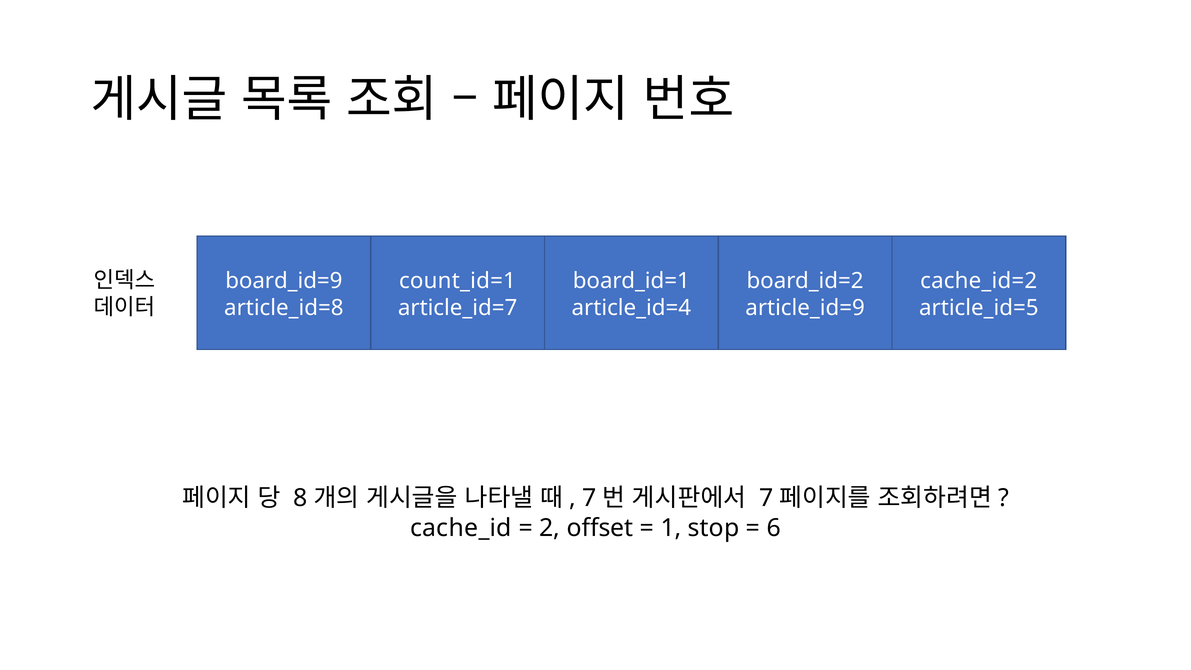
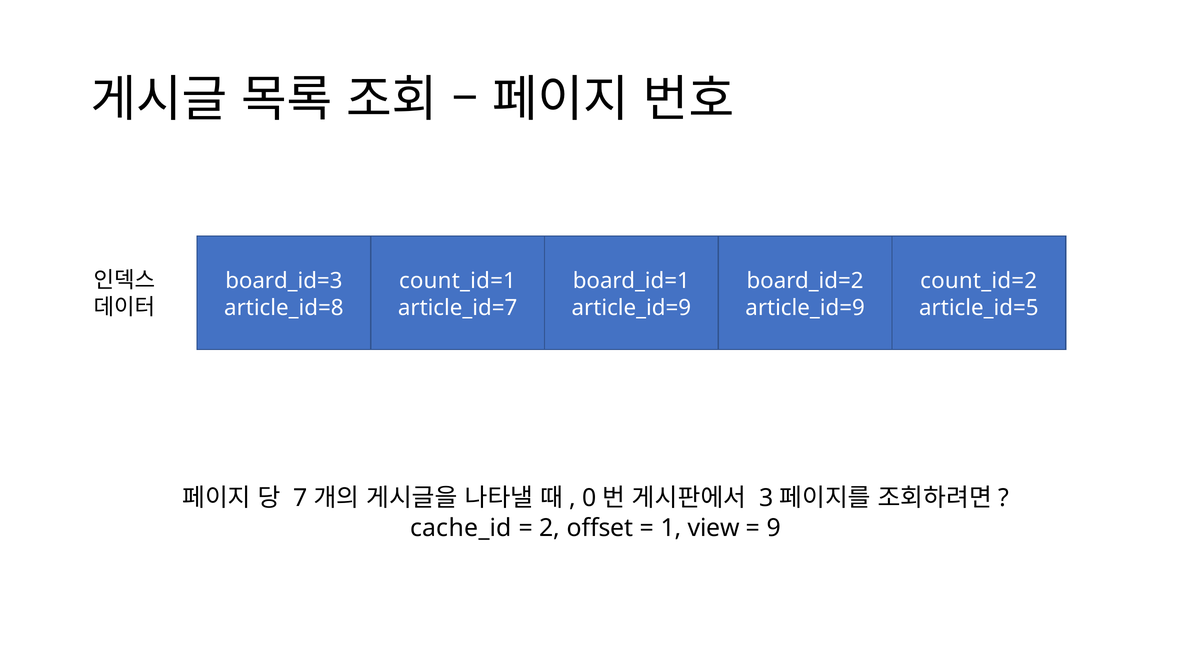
board_id=9: board_id=9 -> board_id=3 (284, 281)
cache_id=2: cache_id=2 -> count_id=2 (979, 281)
article_id=4: article_id=4 -> article_id=9 (631, 308)
8: 8 -> 7 (301, 498)
7: 7 -> 0 (589, 498)
7: 7 -> 3 (766, 498)
stop: stop -> view (714, 528)
6: 6 -> 9 (774, 528)
